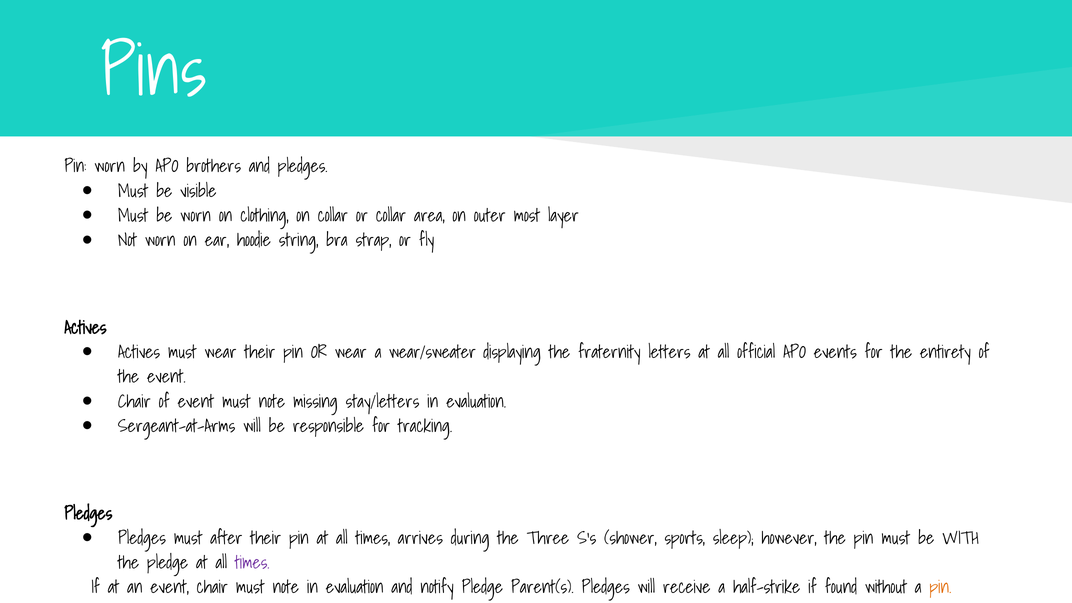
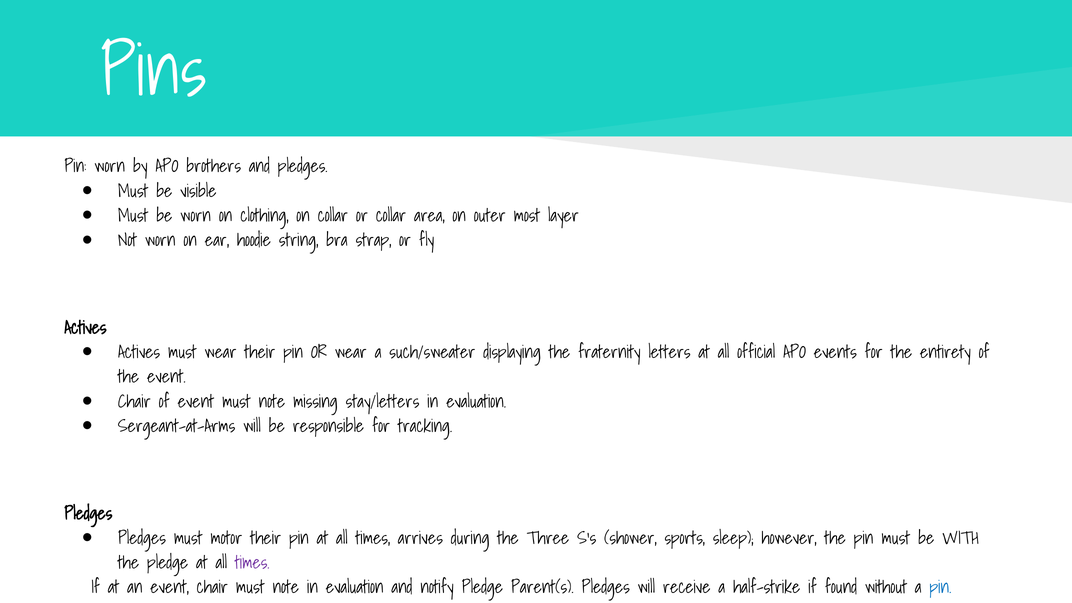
wear/sweater: wear/sweater -> such/sweater (432, 352)
after: after -> motor (226, 538)
pin colour: orange -> blue (941, 587)
